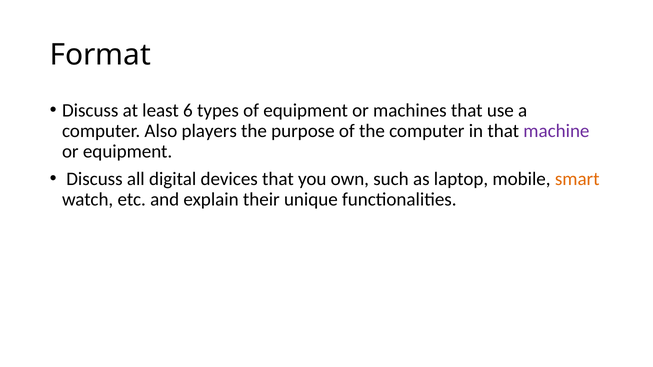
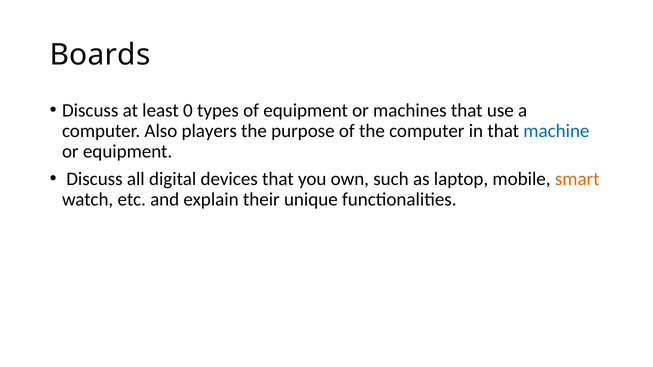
Format: Format -> Boards (100, 55)
6: 6 -> 0 (188, 110)
machine colour: purple -> blue (556, 131)
